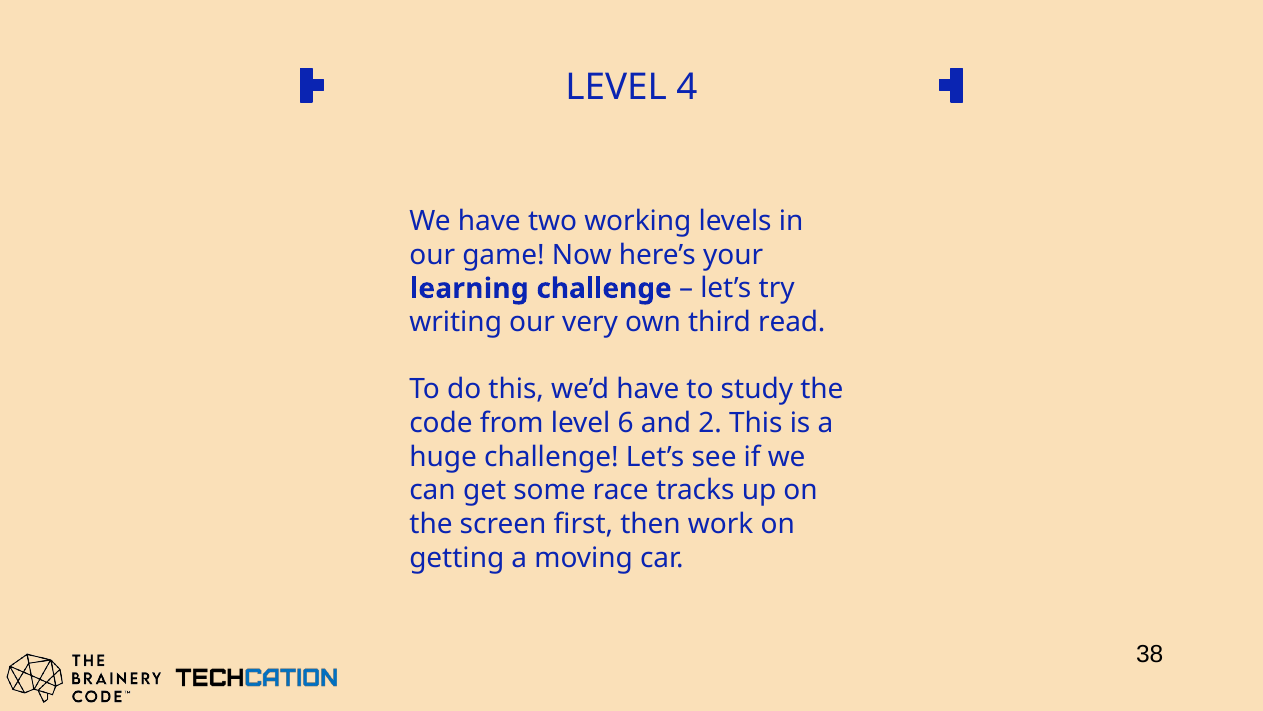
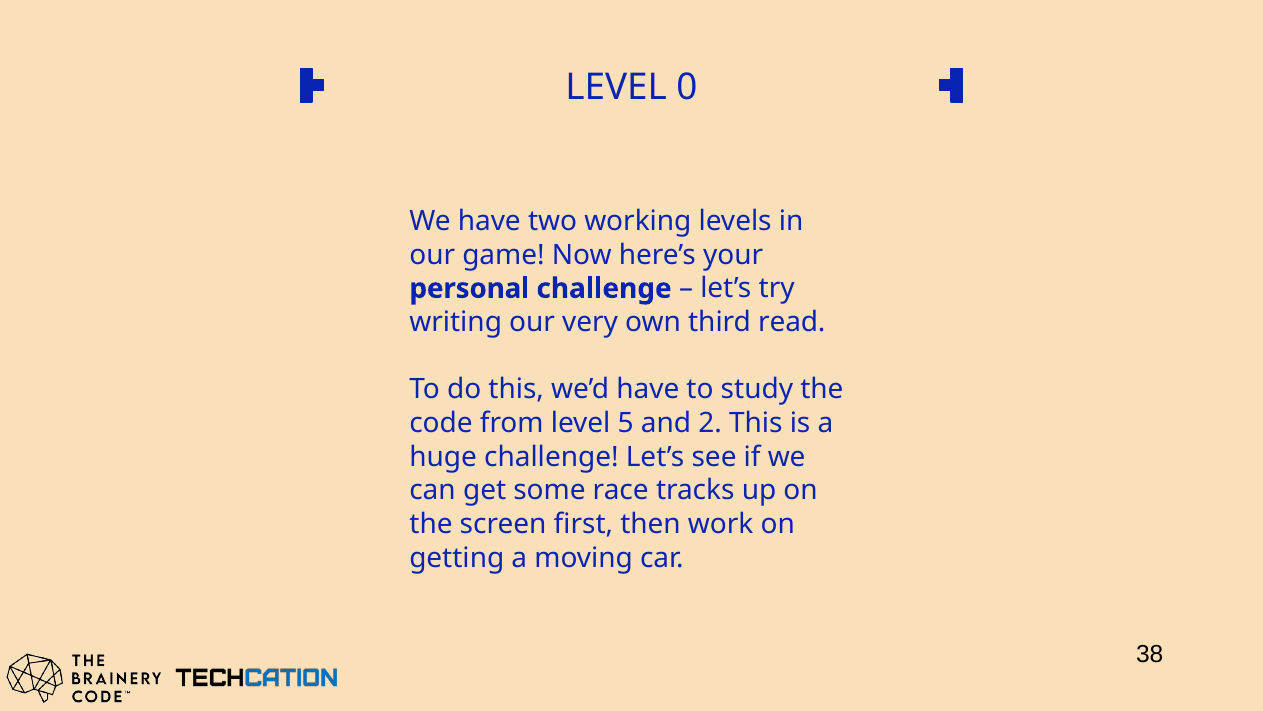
4: 4 -> 0 (687, 87)
learning: learning -> personal (469, 288)
6: 6 -> 5 (626, 423)
